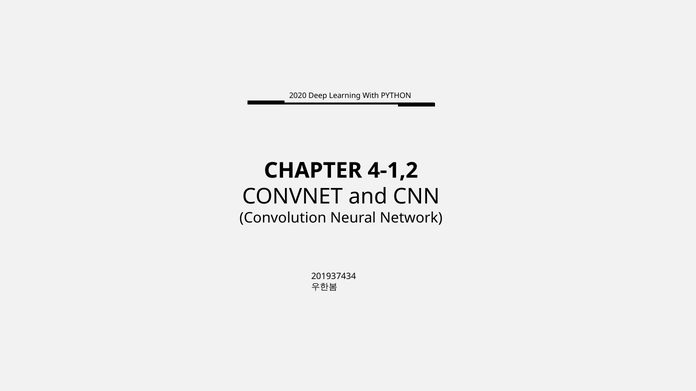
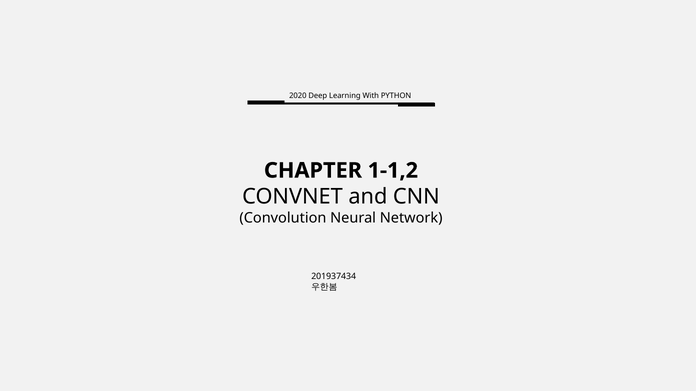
4-1,2: 4-1,2 -> 1-1,2 (393, 171)
